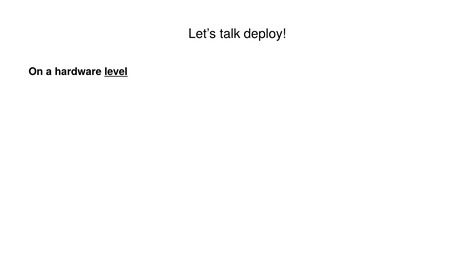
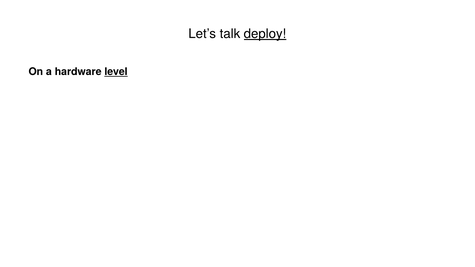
deploy underline: none -> present (265, 34)
